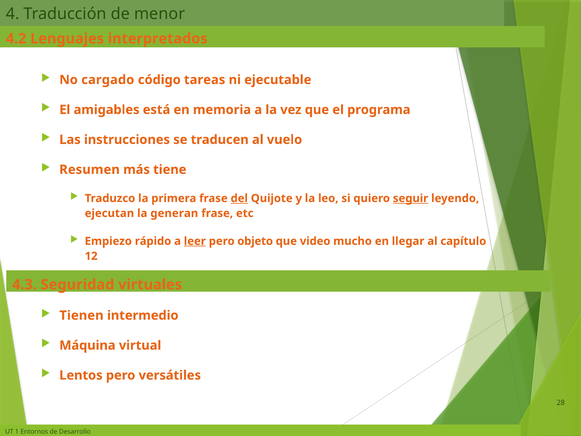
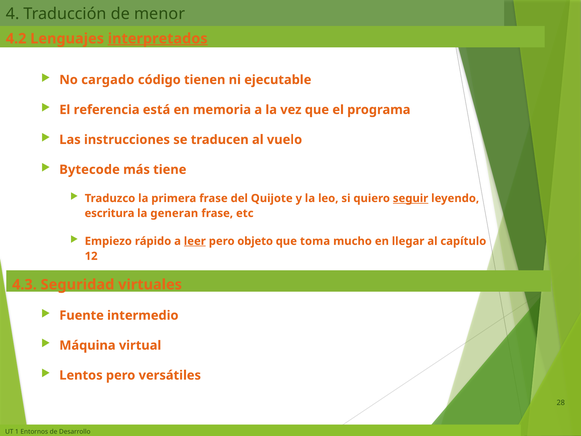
interpretados underline: none -> present (158, 39)
tareas: tareas -> tienen (205, 80)
amigables: amigables -> referencia (107, 110)
Resumen: Resumen -> Bytecode (90, 170)
del underline: present -> none (239, 198)
ejecutan: ejecutan -> escritura (109, 213)
video: video -> toma (315, 241)
Tienen: Tienen -> Fuente (82, 315)
